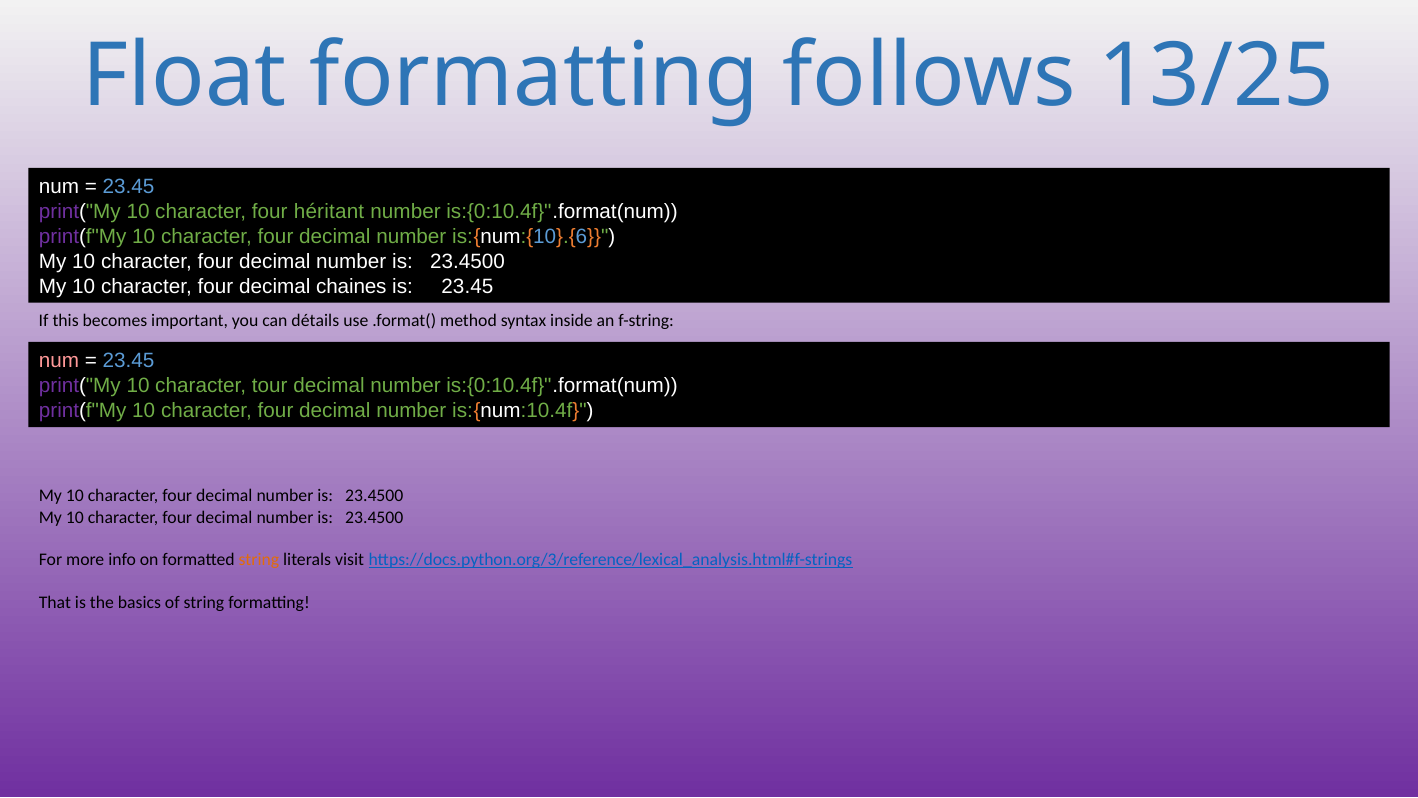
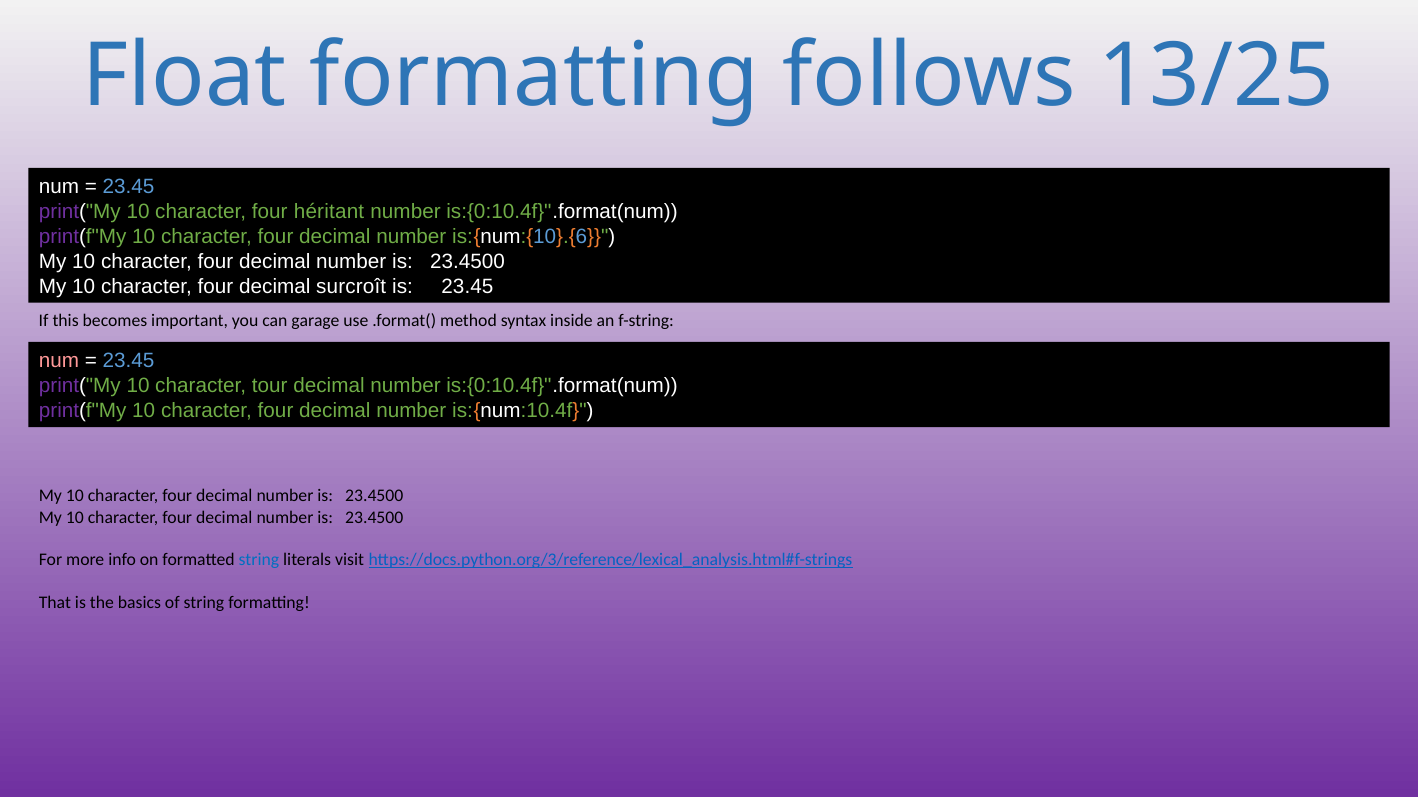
chaines: chaines -> surcroît (351, 286)
détails: détails -> garage (315, 320)
string colour: orange -> blue (259, 559)
